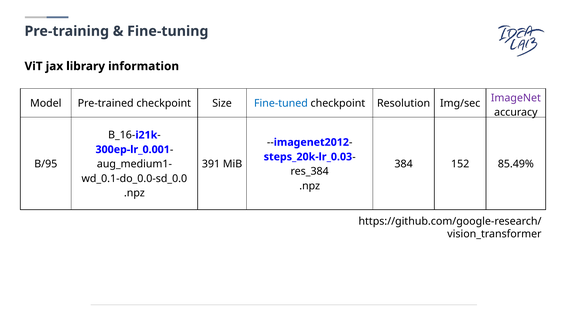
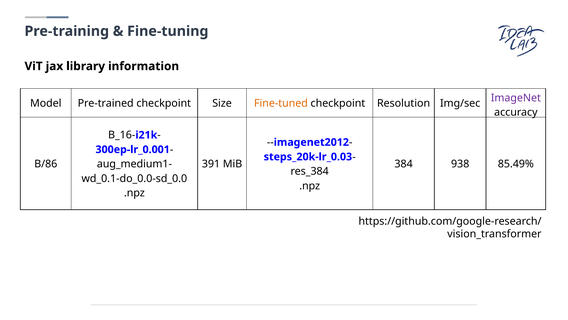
Fine-tuned colour: blue -> orange (281, 103)
B/95: B/95 -> B/86 (46, 164)
152: 152 -> 938 (460, 164)
